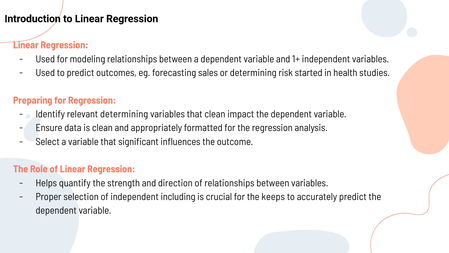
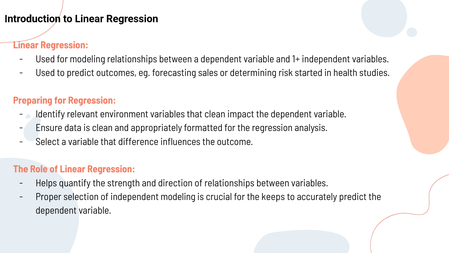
relevant determining: determining -> environment (124, 114)
significant: significant -> difference (138, 142)
independent including: including -> modeling (178, 197)
